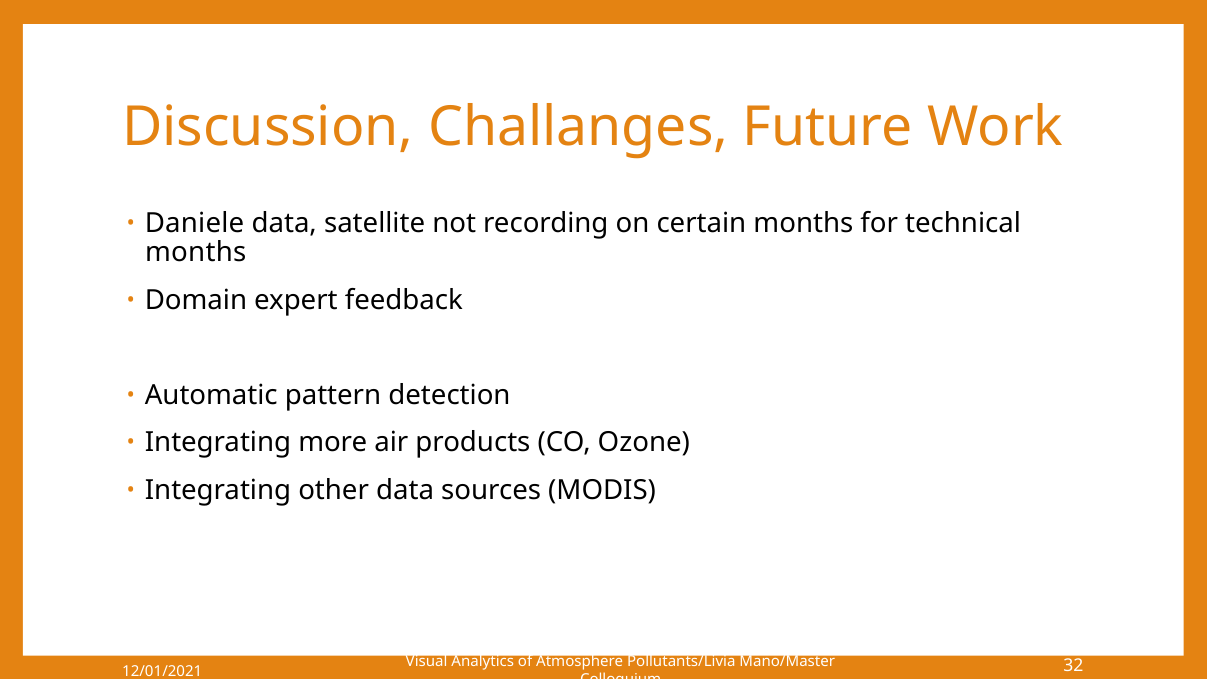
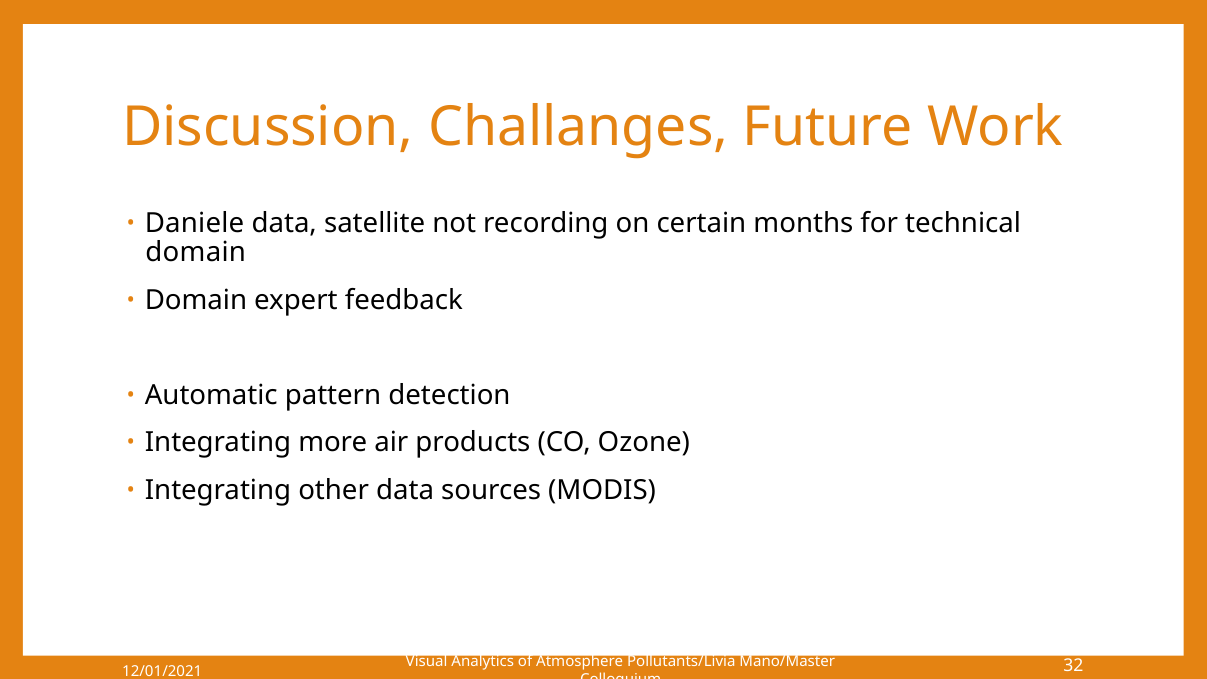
months: months -> domain (196, 253)
